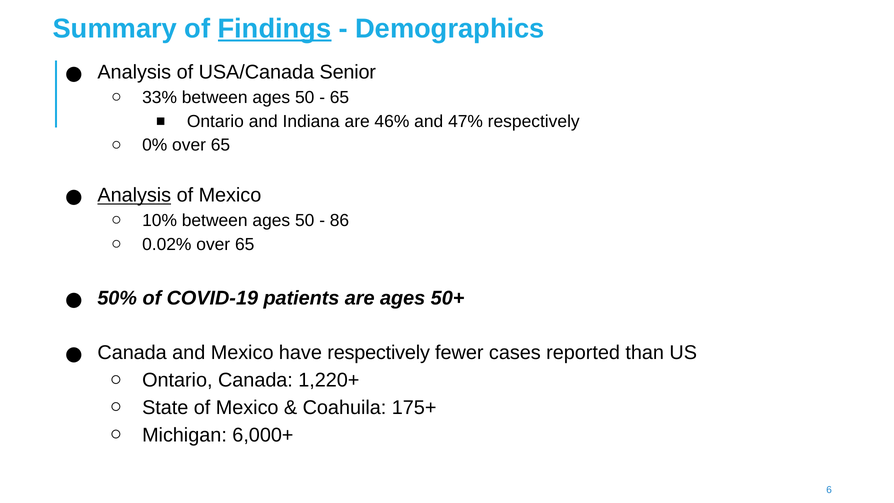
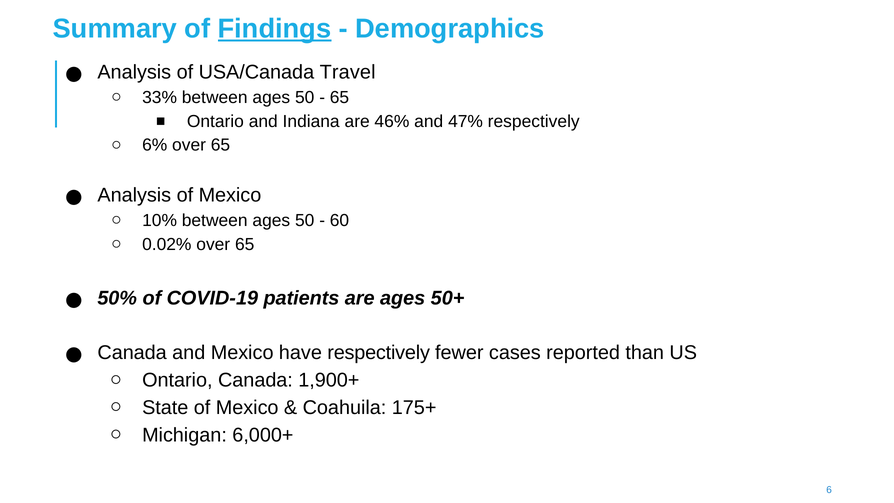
Senior: Senior -> Travel (348, 72)
0%: 0% -> 6% (155, 145)
Analysis underline: present -> none (134, 195)
86: 86 -> 60 (339, 221)
1,220+: 1,220+ -> 1,900+ (329, 380)
